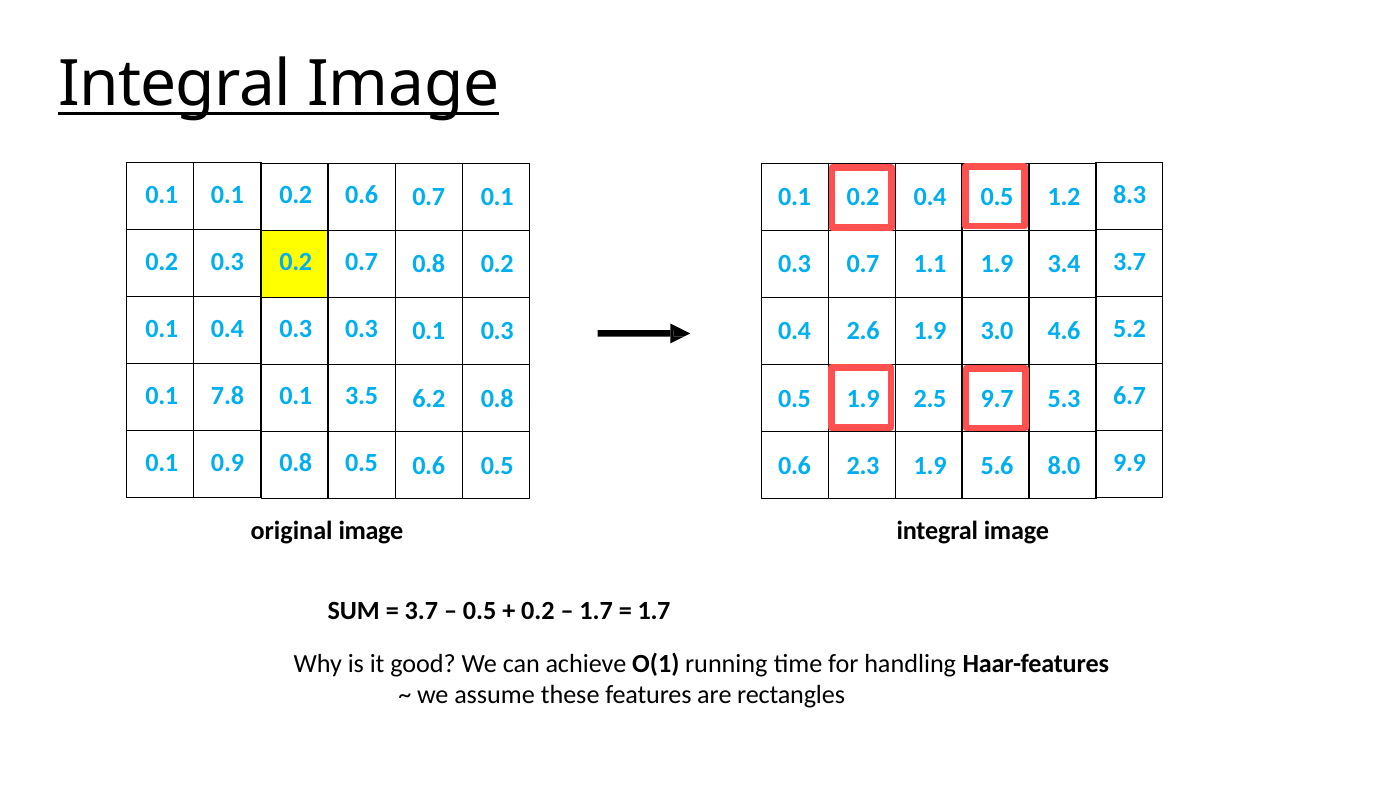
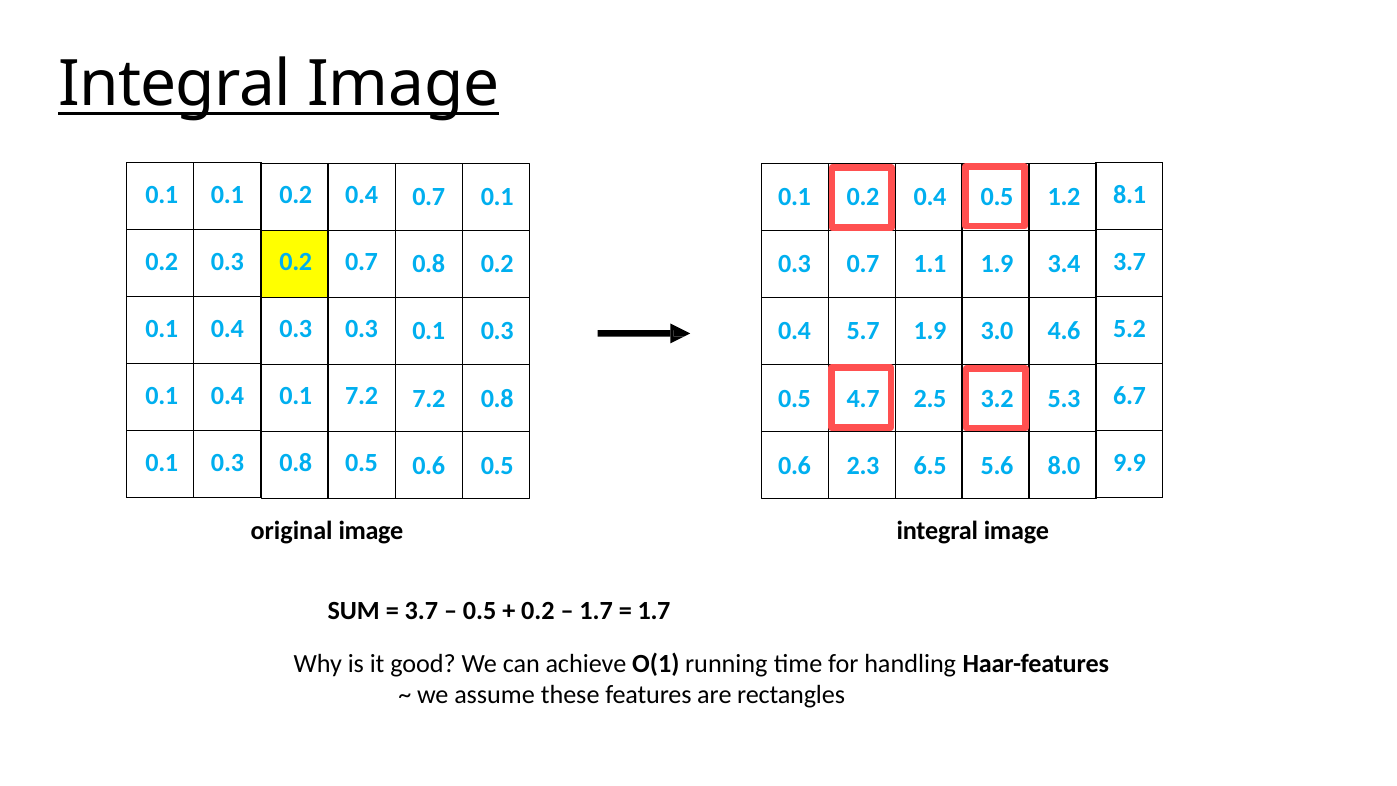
0.1 0.1 0.2 0.6: 0.6 -> 0.4 (362, 195)
8.3: 8.3 -> 8.1 (1130, 195)
2.6: 2.6 -> 5.7 (863, 331)
7.8: 7.8 -> 0.4 (227, 396)
0.1 3.5: 3.5 -> 7.2 (362, 396)
6.2: 6.2 -> 7.2 (429, 398)
0.5 1.9: 1.9 -> 4.7 (863, 398)
9.7: 9.7 -> 3.2 (997, 398)
0.9: 0.9 -> 0.3 (227, 463)
2.3 1.9: 1.9 -> 6.5 (930, 465)
